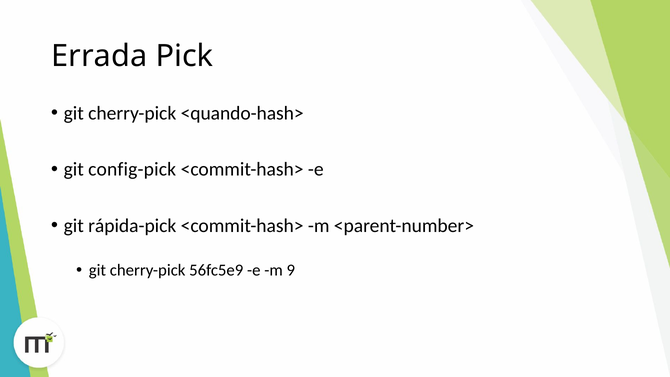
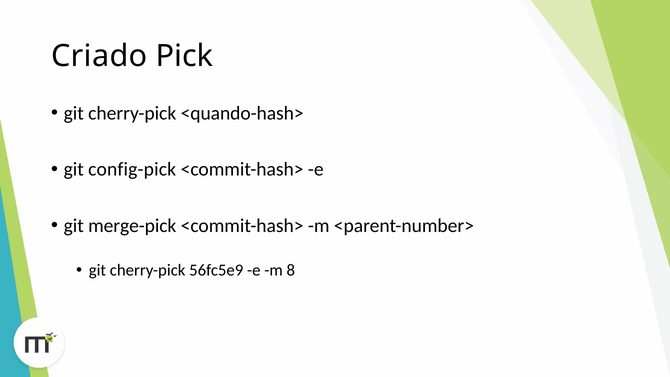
Errada: Errada -> Criado (99, 56)
rápida-pick: rápida-pick -> merge-pick (132, 226)
9: 9 -> 8 (291, 270)
